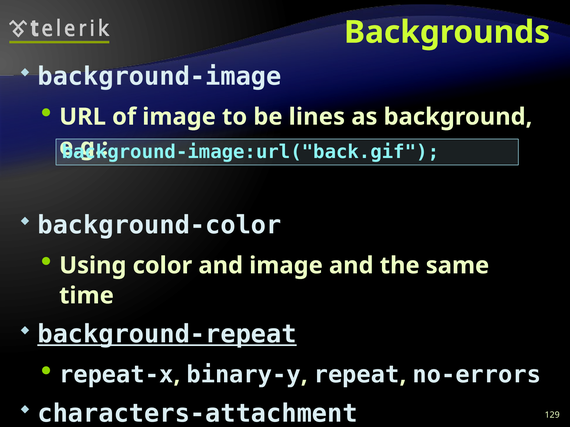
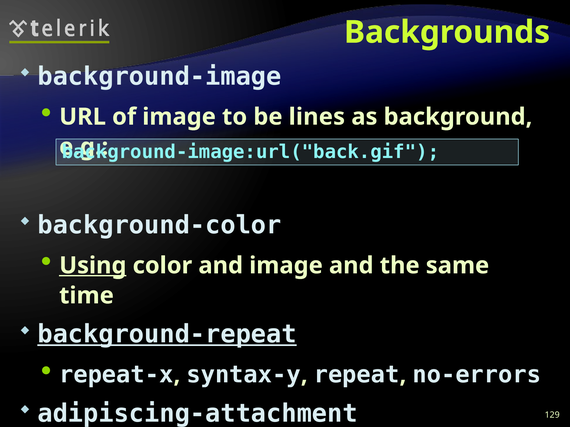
Using underline: none -> present (93, 266)
binary-y: binary-y -> syntax-y (244, 375)
characters-attachment: characters-attachment -> adipiscing-attachment (198, 414)
